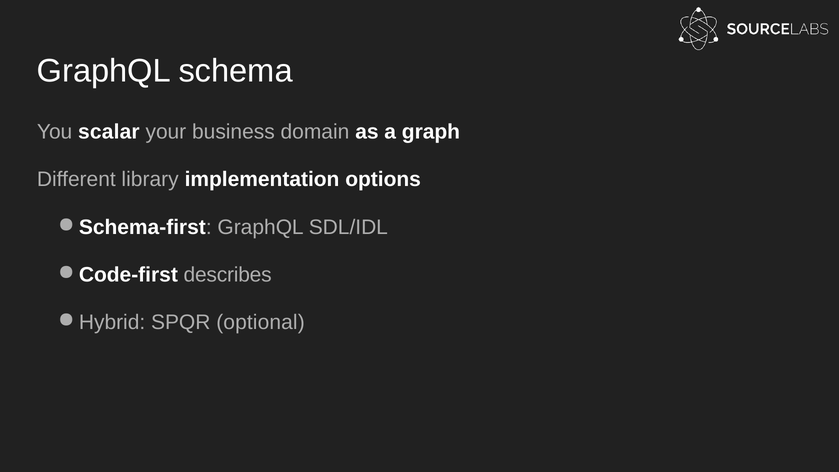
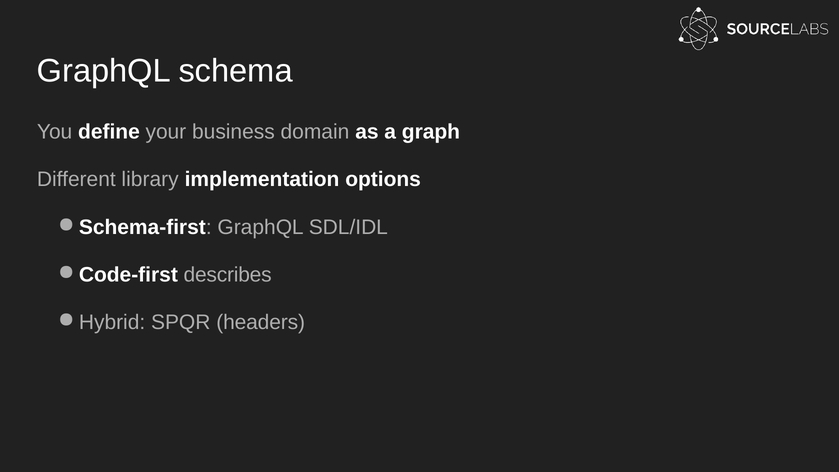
scalar: scalar -> define (109, 132)
optional: optional -> headers (261, 322)
